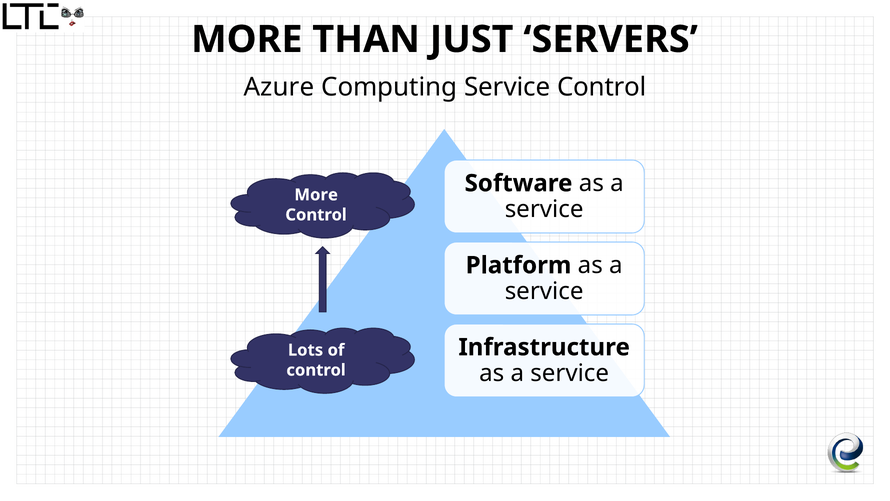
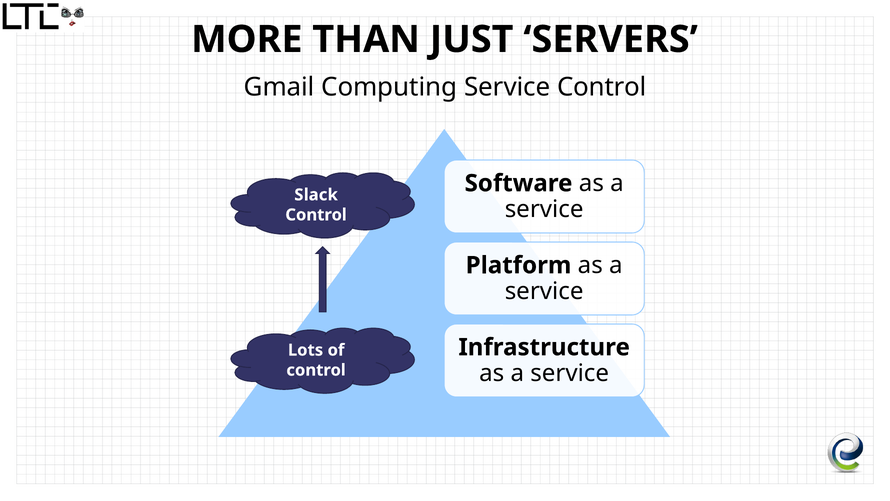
Azure: Azure -> Gmail (279, 87)
More: More -> Slack (316, 195)
